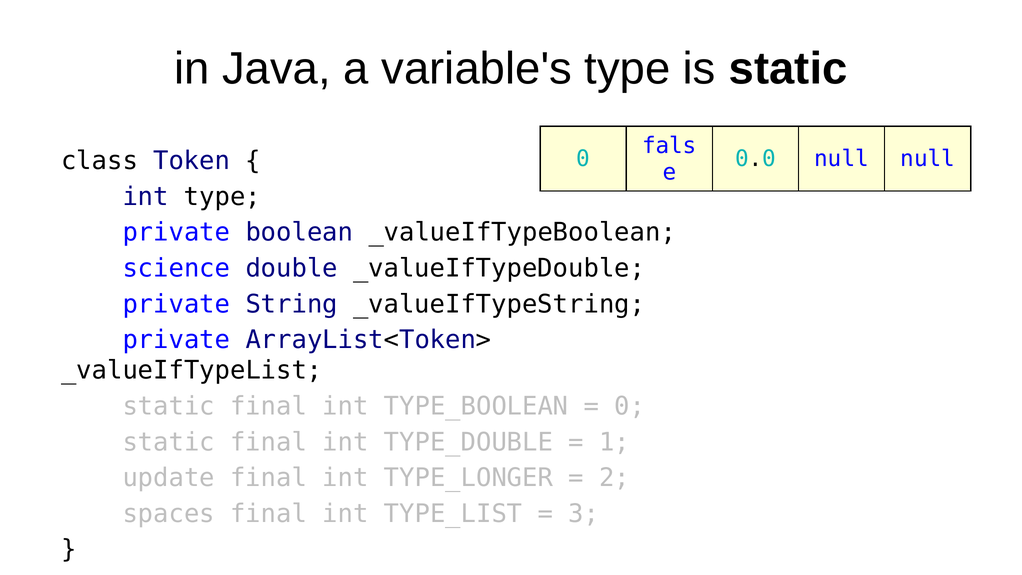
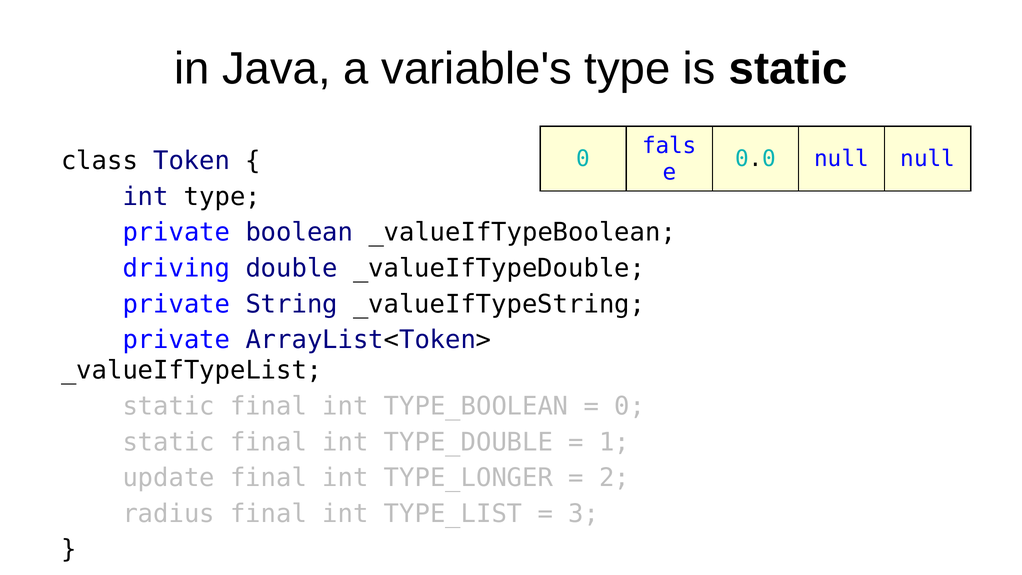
science: science -> driving (176, 268)
spaces: spaces -> radius (169, 514)
